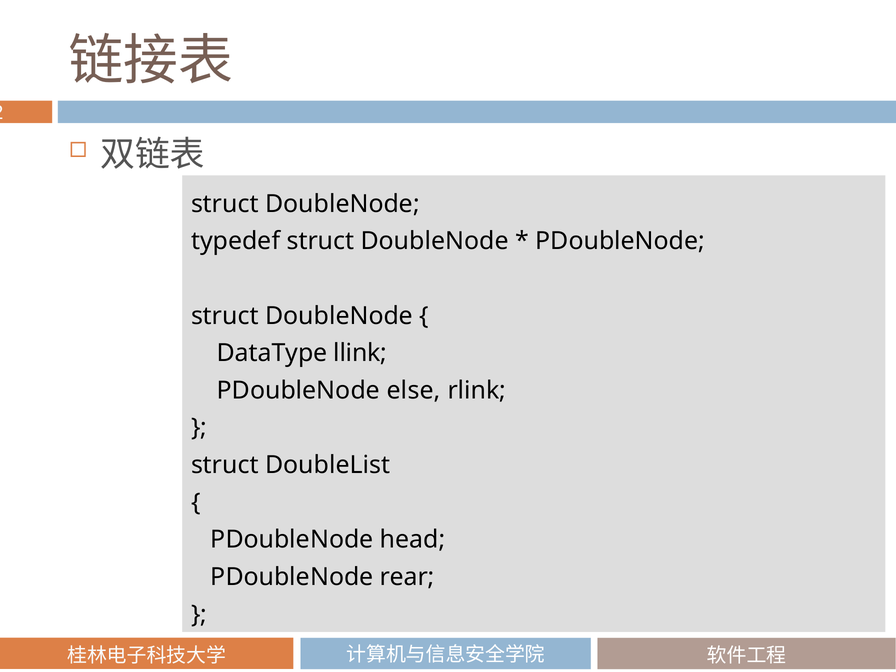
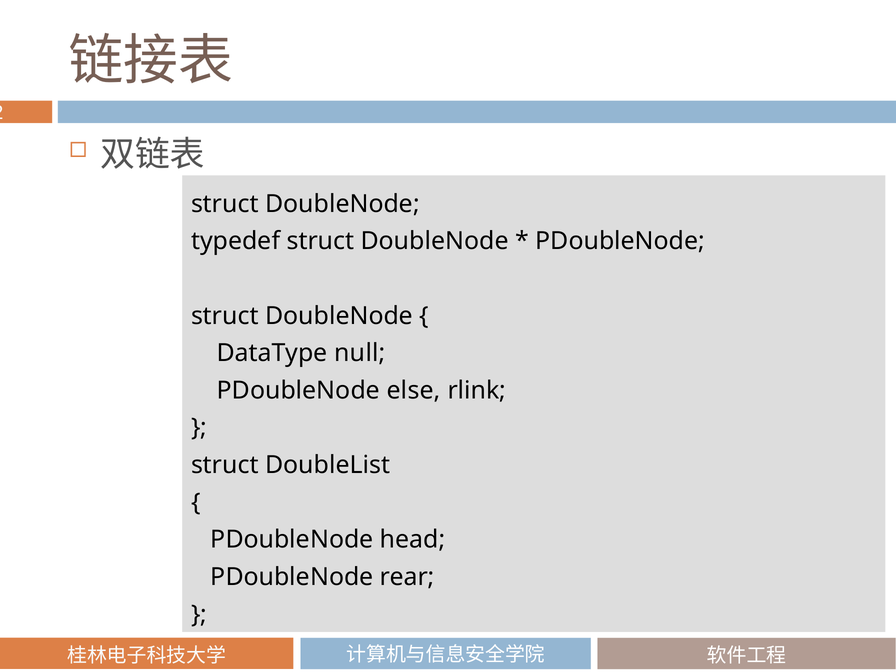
llink: llink -> null (360, 353)
